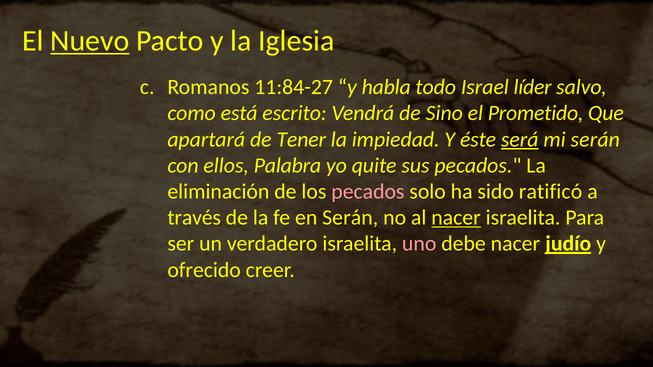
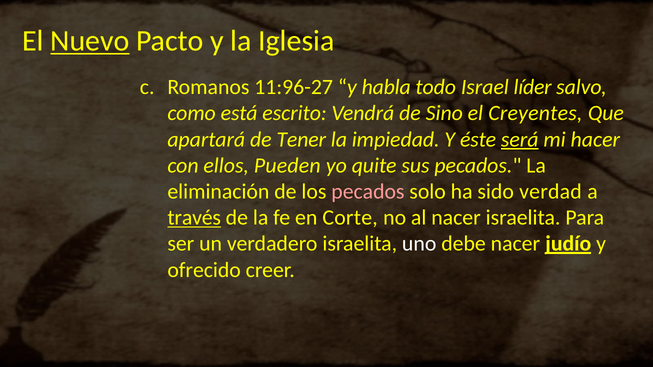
11:84-27: 11:84-27 -> 11:96-27 (294, 87)
Prometido: Prometido -> Creyentes (535, 113)
mi serán: serán -> hacer (595, 139)
Palabra: Palabra -> Pueden (287, 166)
ratificó: ratificó -> verdad (550, 192)
través underline: none -> present (194, 218)
en Serán: Serán -> Corte (350, 218)
nacer underline: present -> none (456, 218)
uno colour: pink -> white (419, 244)
